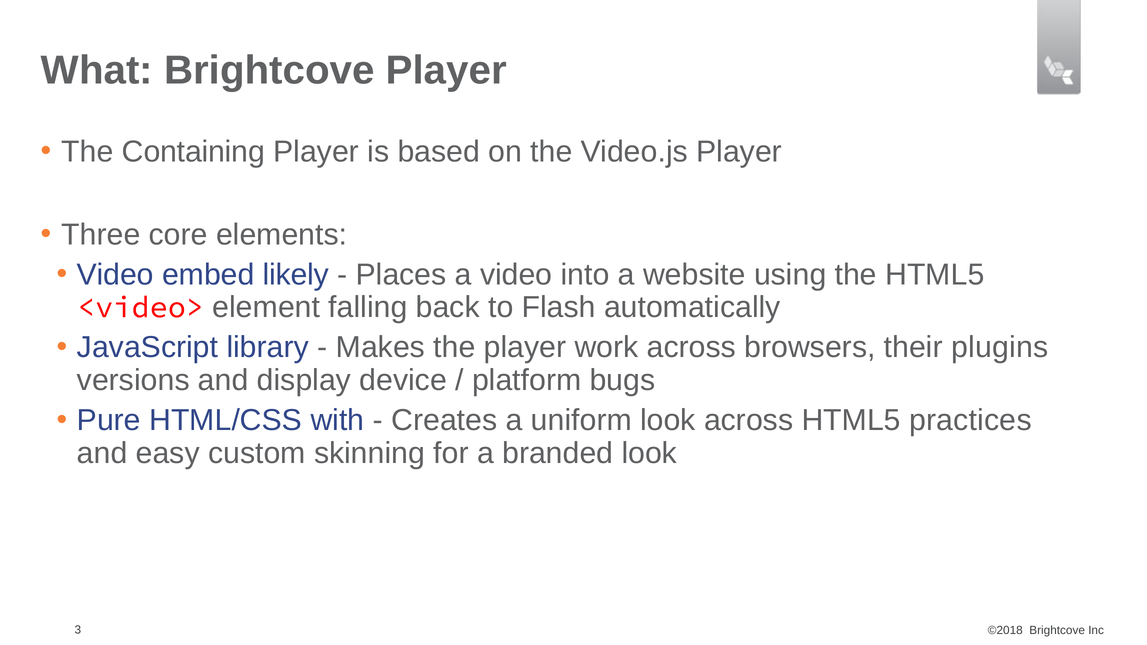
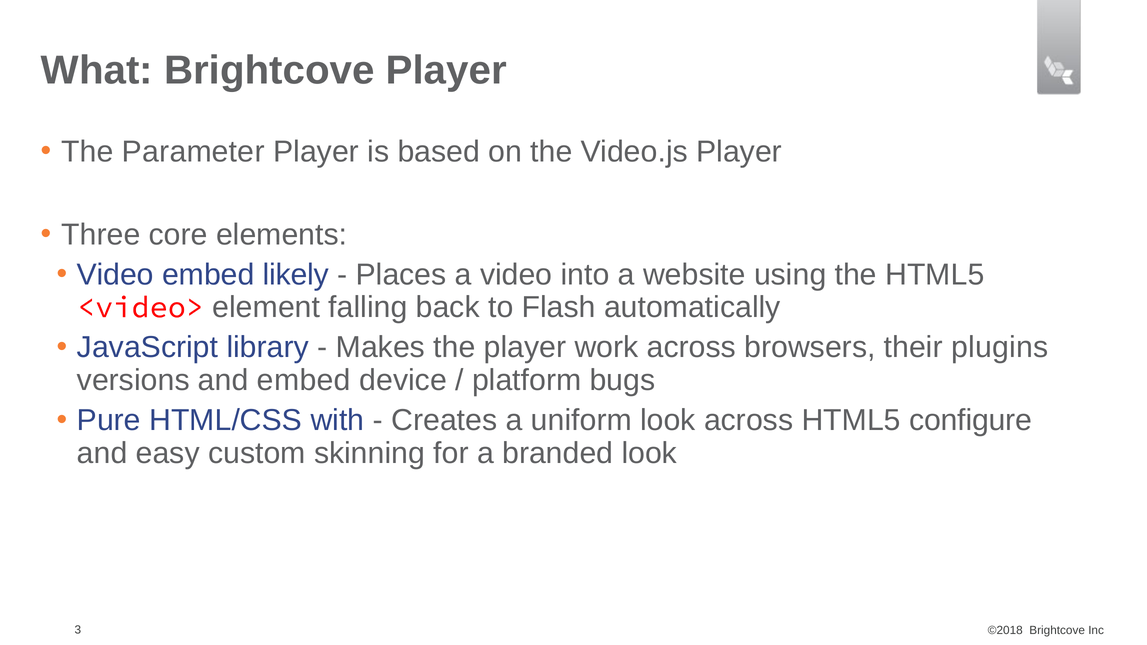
Containing: Containing -> Parameter (193, 152)
and display: display -> embed (304, 380)
practices: practices -> configure (971, 420)
